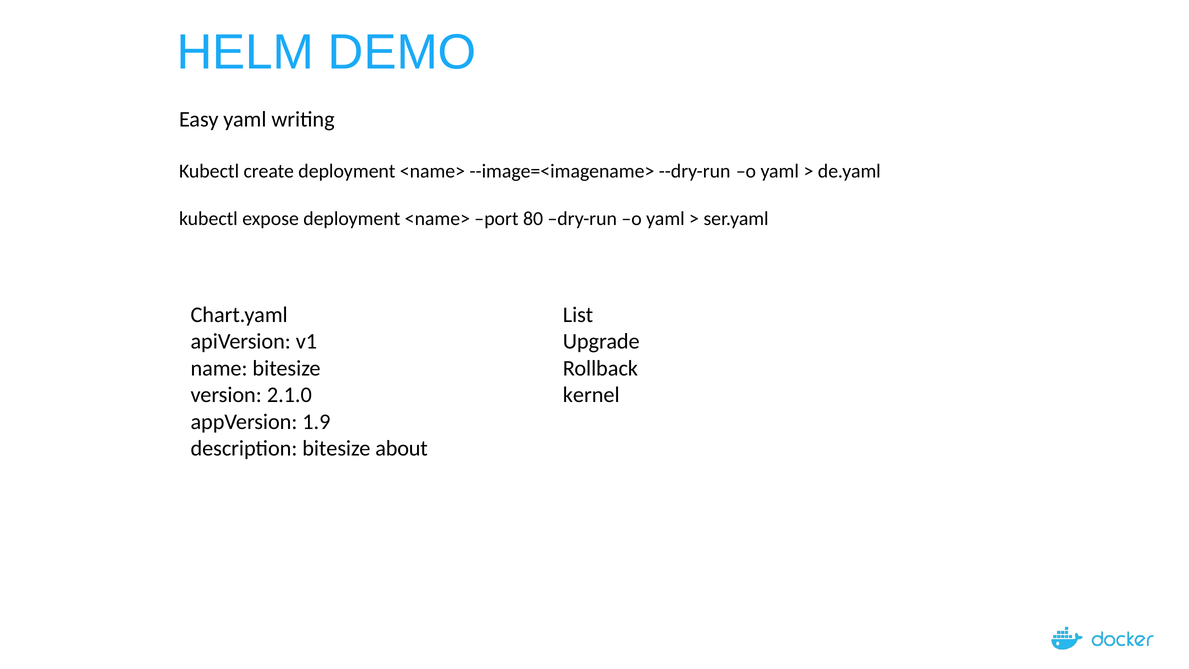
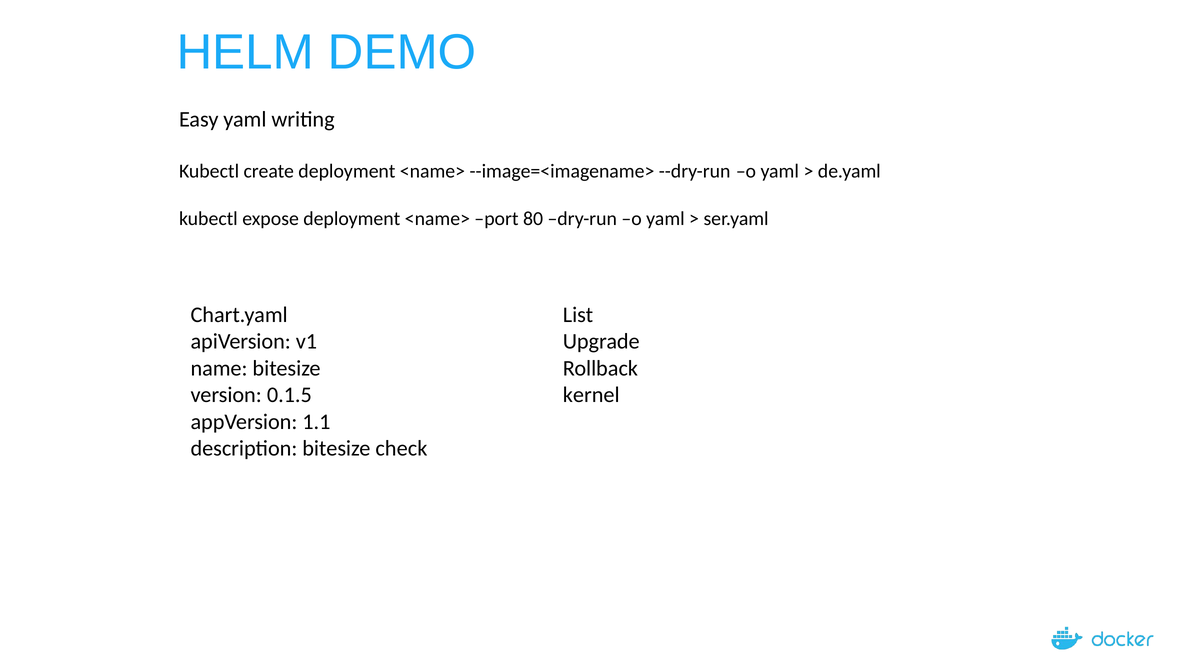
2.1.0: 2.1.0 -> 0.1.5 (289, 395)
1.9: 1.9 -> 1.1 (316, 422)
about: about -> check (401, 448)
